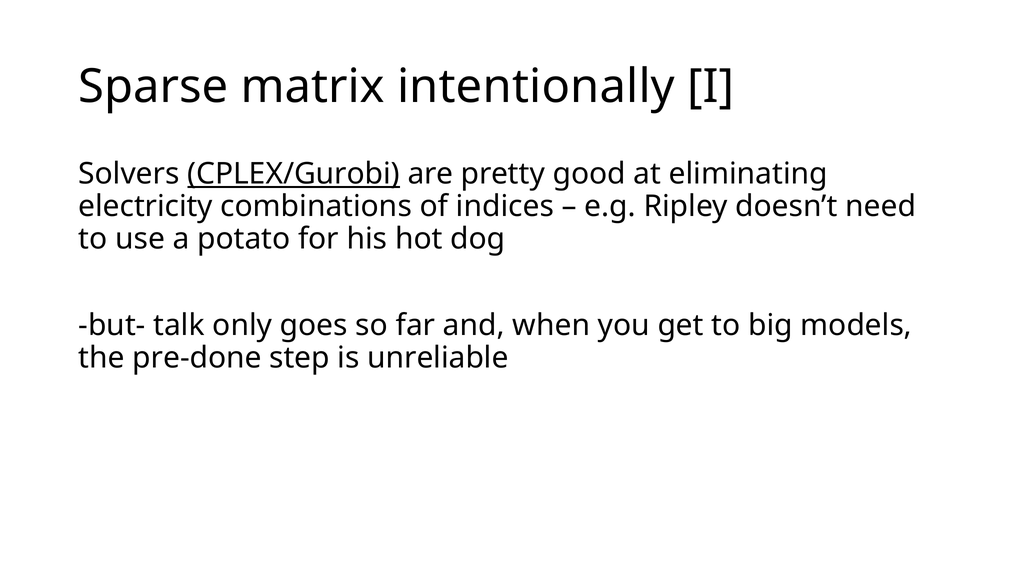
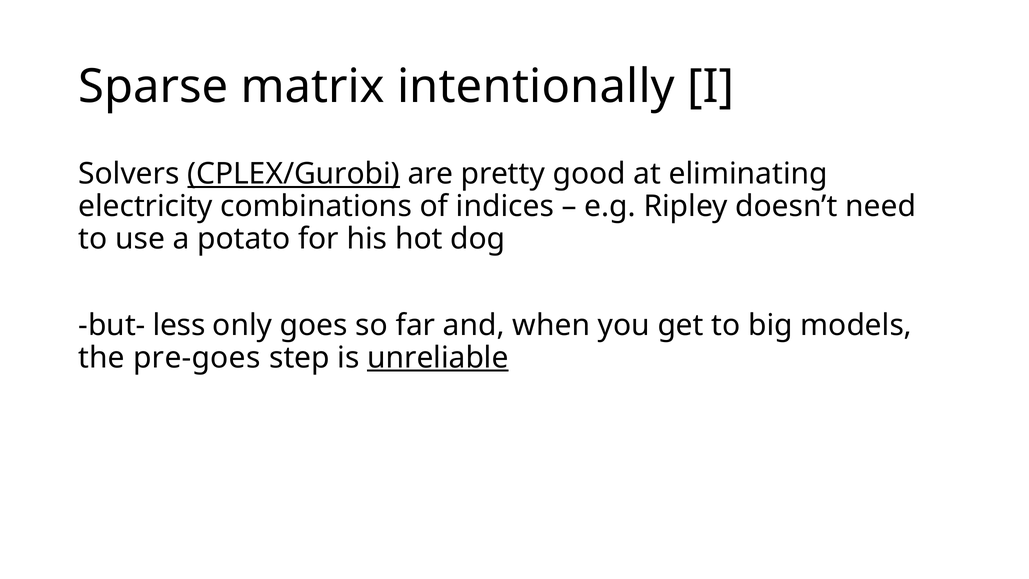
talk: talk -> less (179, 325)
pre-done: pre-done -> pre-goes (197, 358)
unreliable underline: none -> present (438, 358)
